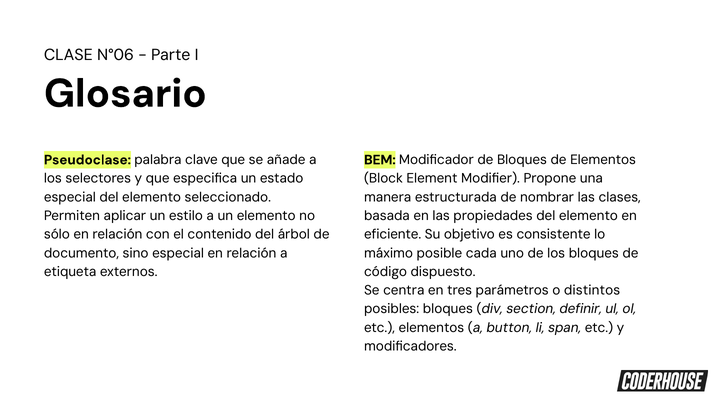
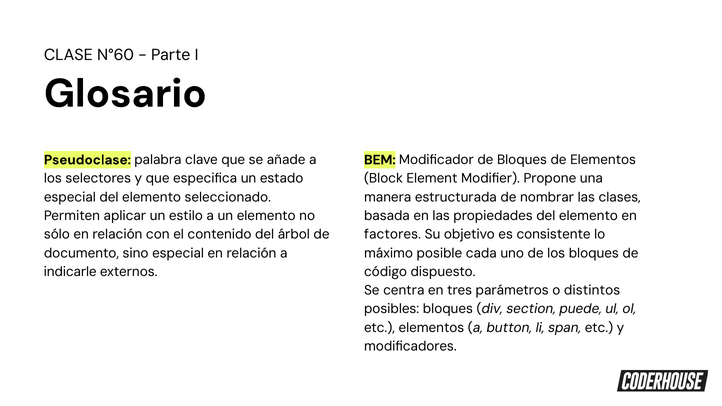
N°06: N°06 -> N°60 (116, 55)
eficiente: eficiente -> factores (393, 234)
etiqueta: etiqueta -> indicarle (70, 272)
definir: definir -> puede (581, 309)
